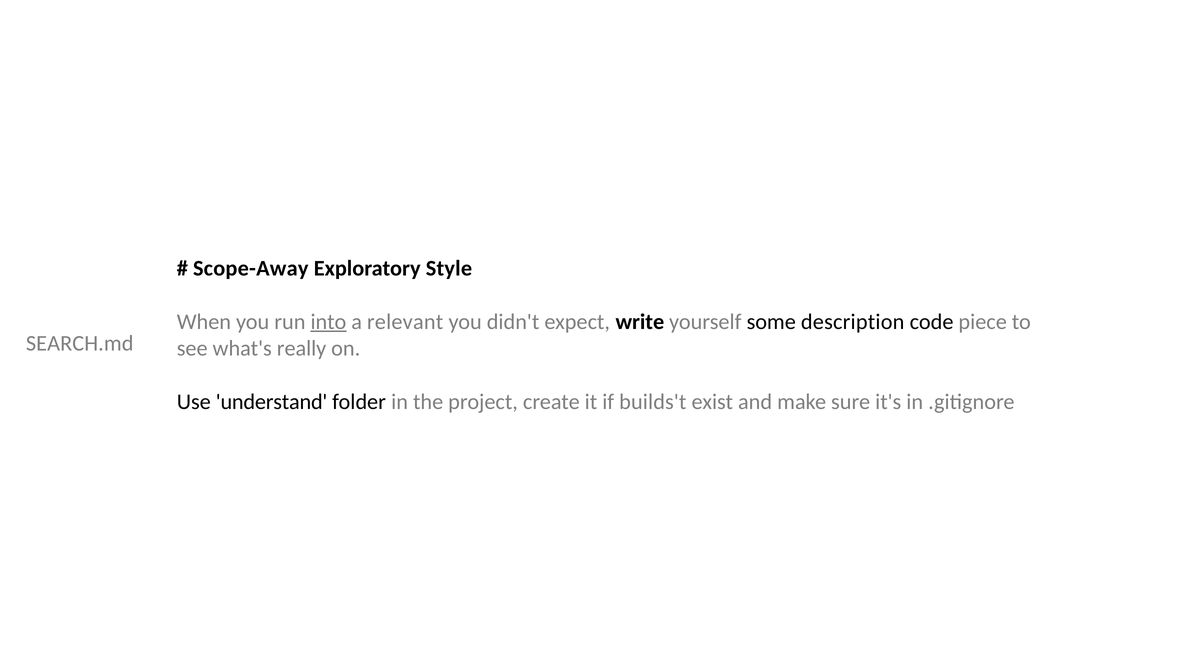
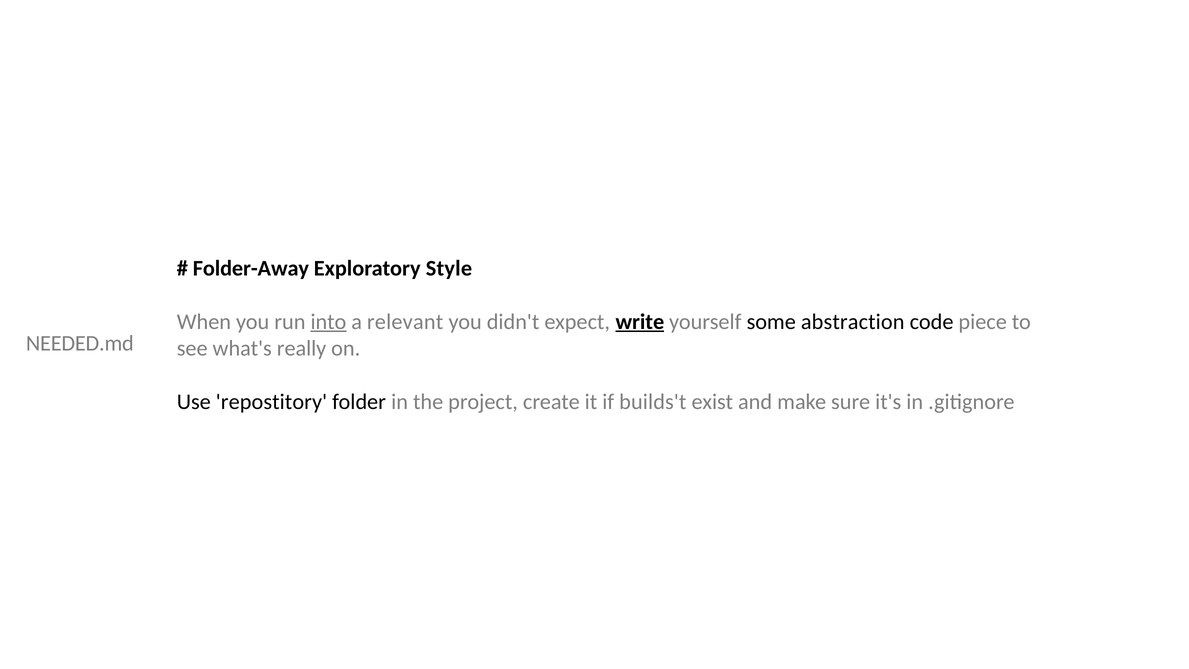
Scope-Away: Scope-Away -> Folder-Away (251, 268)
write underline: none -> present (640, 322)
description: description -> abstraction (853, 322)
SEARCH.md: SEARCH.md -> NEEDED.md (80, 343)
understand: understand -> repostitory (271, 402)
